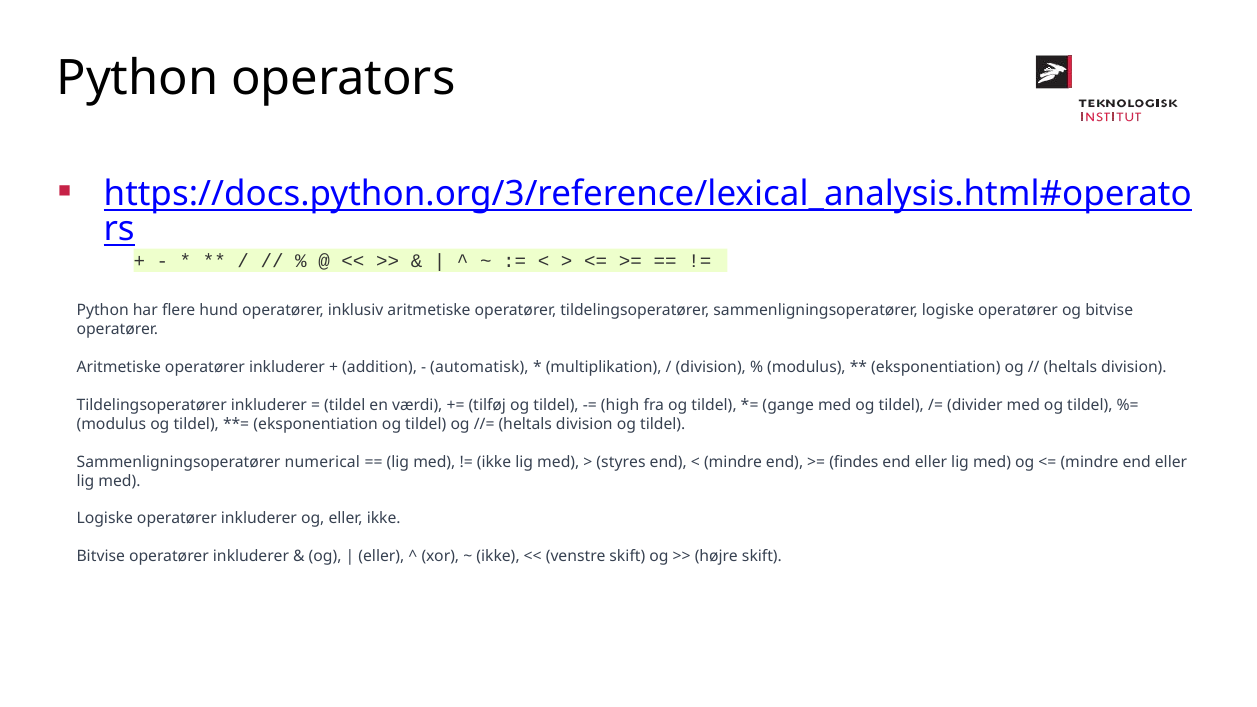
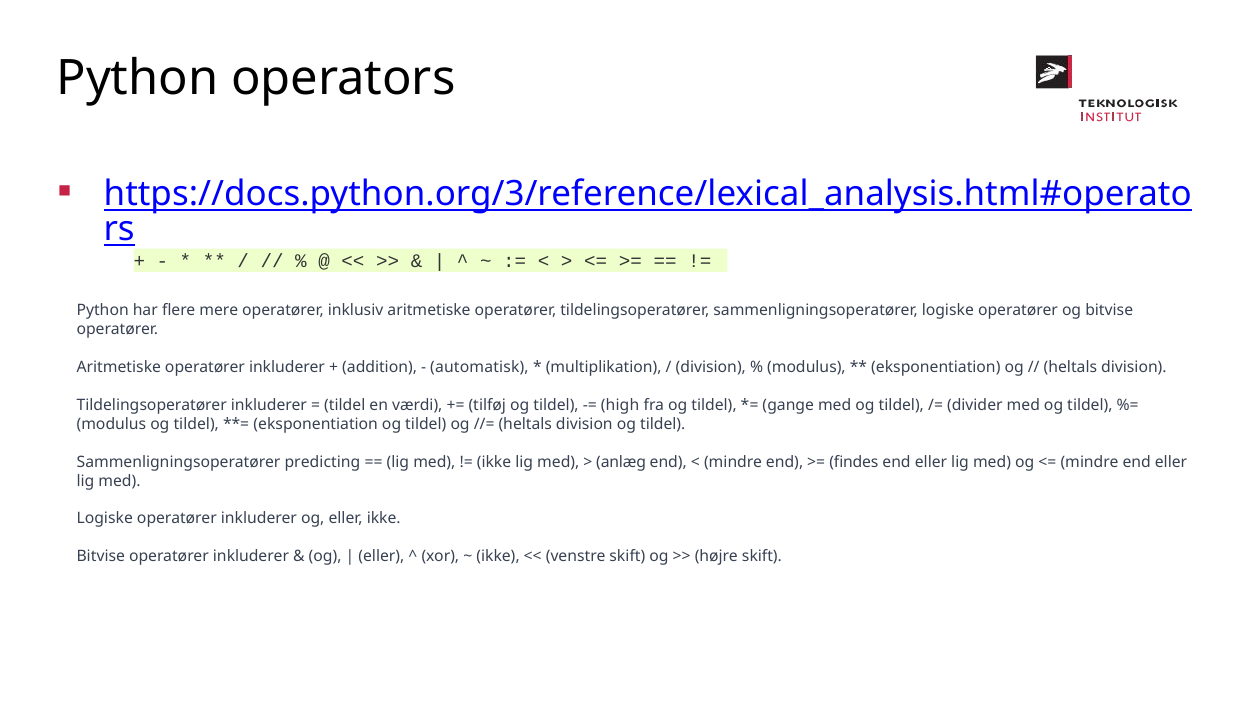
hund: hund -> mere (219, 311)
numerical: numerical -> predicting (322, 462)
styres: styres -> anlæg (621, 462)
